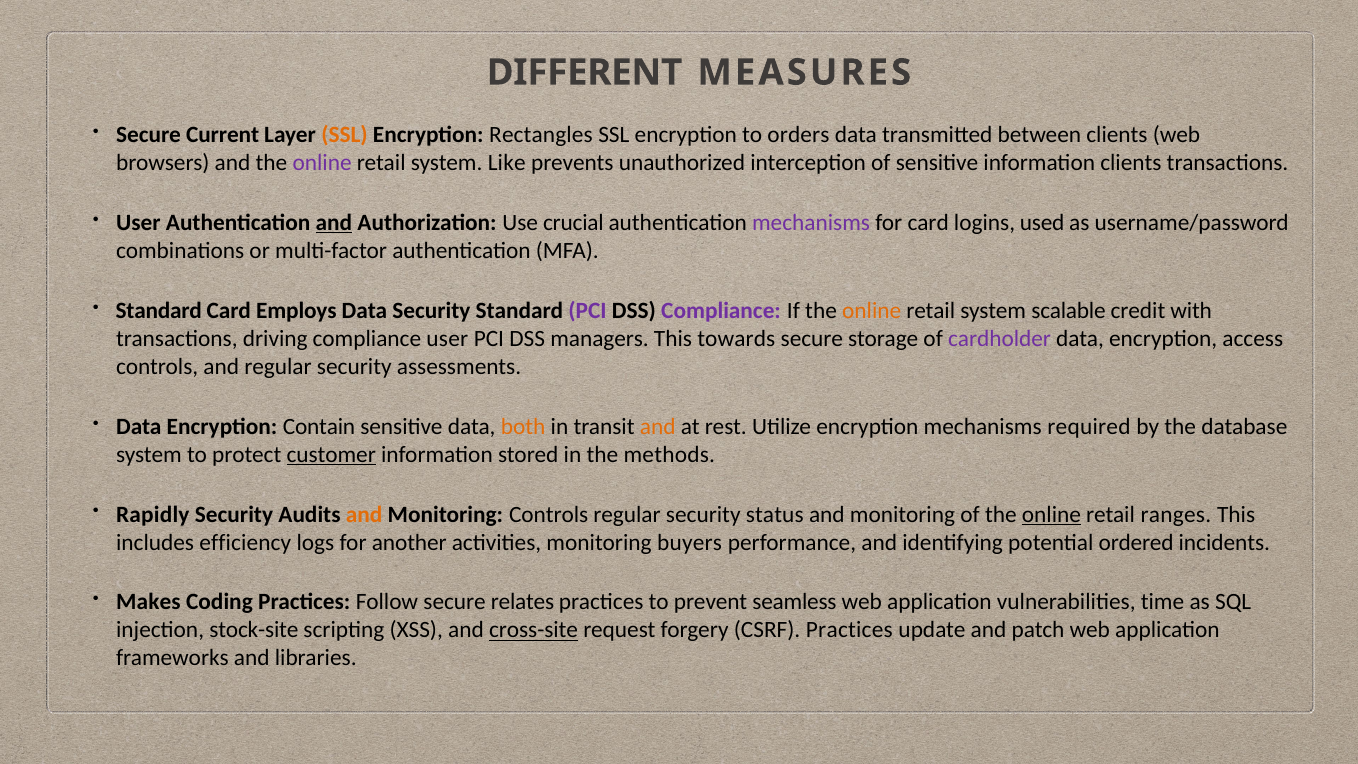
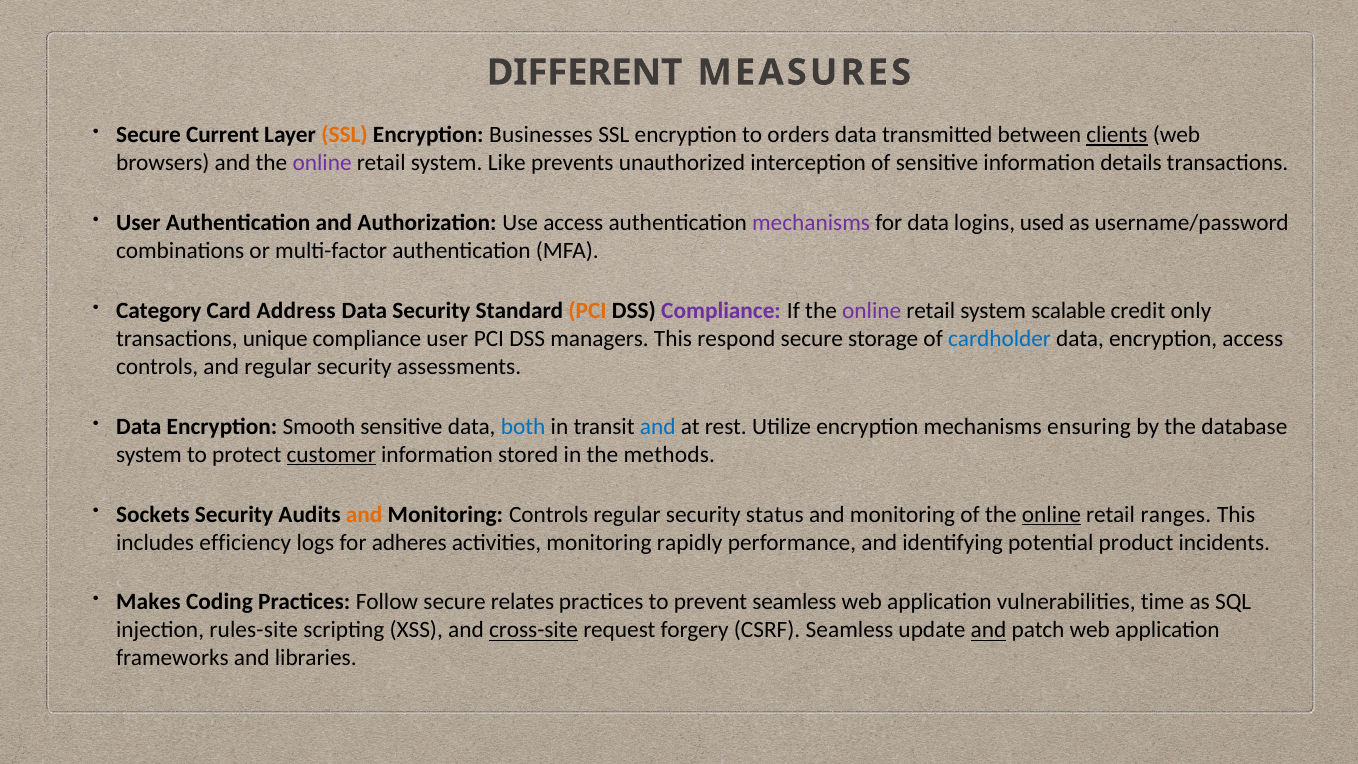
Rectangles: Rectangles -> Businesses (541, 135)
clients underline: none -> present (1117, 135)
information clients: clients -> details (1131, 163)
and underline: present -> none (334, 223)
Use crucial: crucial -> access (573, 223)
for card: card -> data (928, 223)
Standard: Standard -> Category (159, 311)
Employs: Employs -> Address (296, 311)
PCI colour: purple -> orange (588, 311)
online colour: orange -> purple (872, 311)
with: with -> only (1191, 311)
driving: driving -> unique (275, 339)
towards: towards -> respond (736, 339)
cardholder colour: purple -> blue (1000, 339)
Contain: Contain -> Smooth (319, 426)
both colour: orange -> blue (523, 426)
and colour: orange -> blue (658, 426)
required: required -> ensuring (1089, 426)
Rapidly: Rapidly -> Sockets (153, 514)
another: another -> adheres (409, 542)
buyers: buyers -> rapidly (690, 542)
ordered: ordered -> product (1136, 542)
stock-site: stock-site -> rules-site (254, 630)
CSRF Practices: Practices -> Seamless (849, 630)
and underline: none -> present (988, 630)
